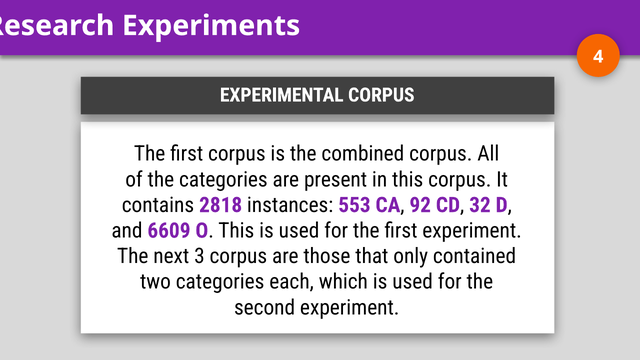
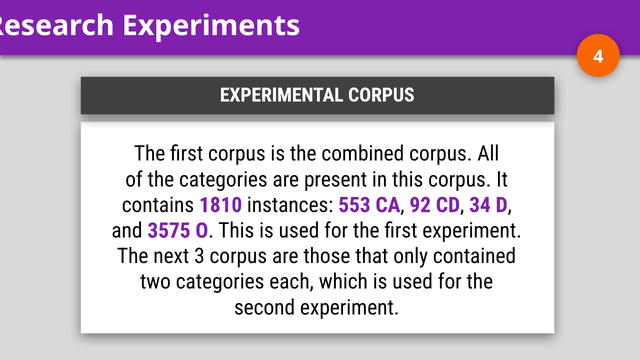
2818: 2818 -> 1810 (221, 205)
32: 32 -> 34 (480, 205)
6609: 6609 -> 3575 (169, 231)
